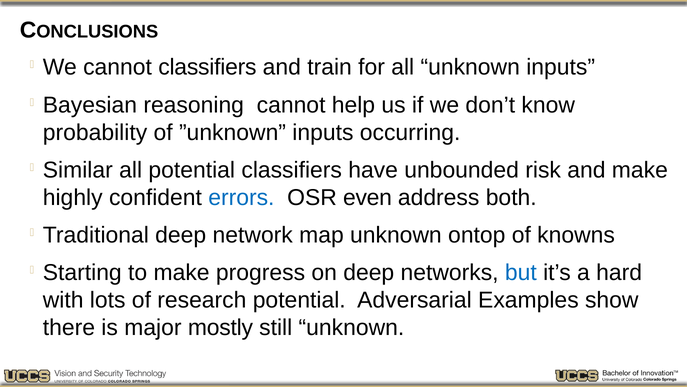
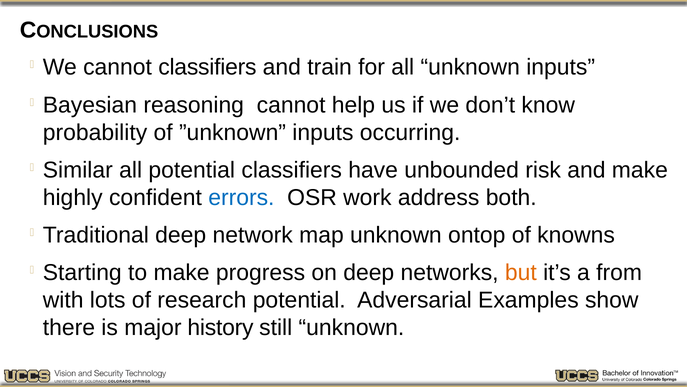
even: even -> work (367, 197)
but colour: blue -> orange (521, 272)
hard: hard -> from (619, 272)
mostly: mostly -> history (220, 327)
